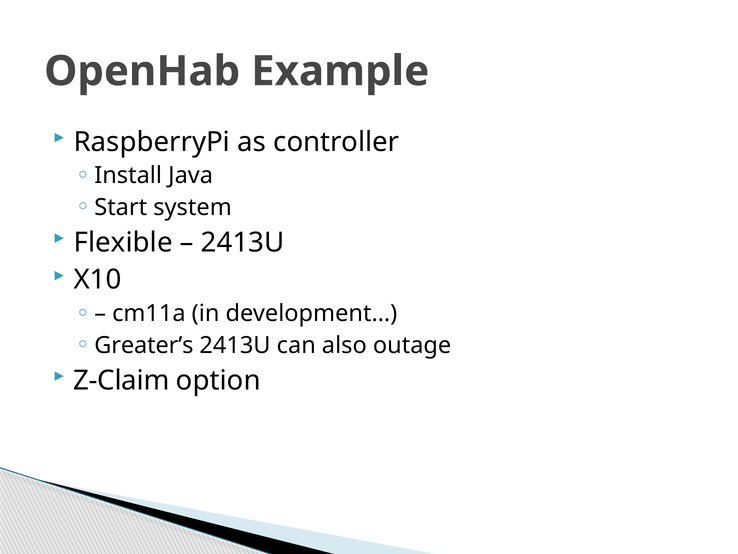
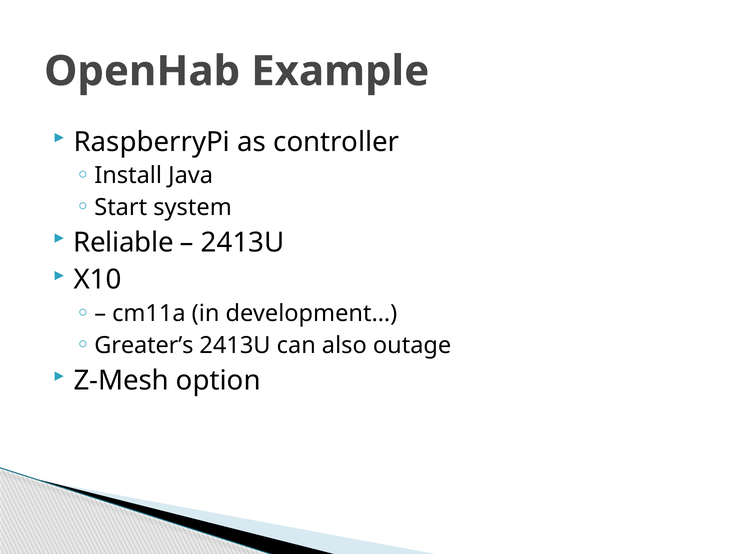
Flexible: Flexible -> Reliable (123, 242)
Z-Claim: Z-Claim -> Z-Mesh (121, 380)
